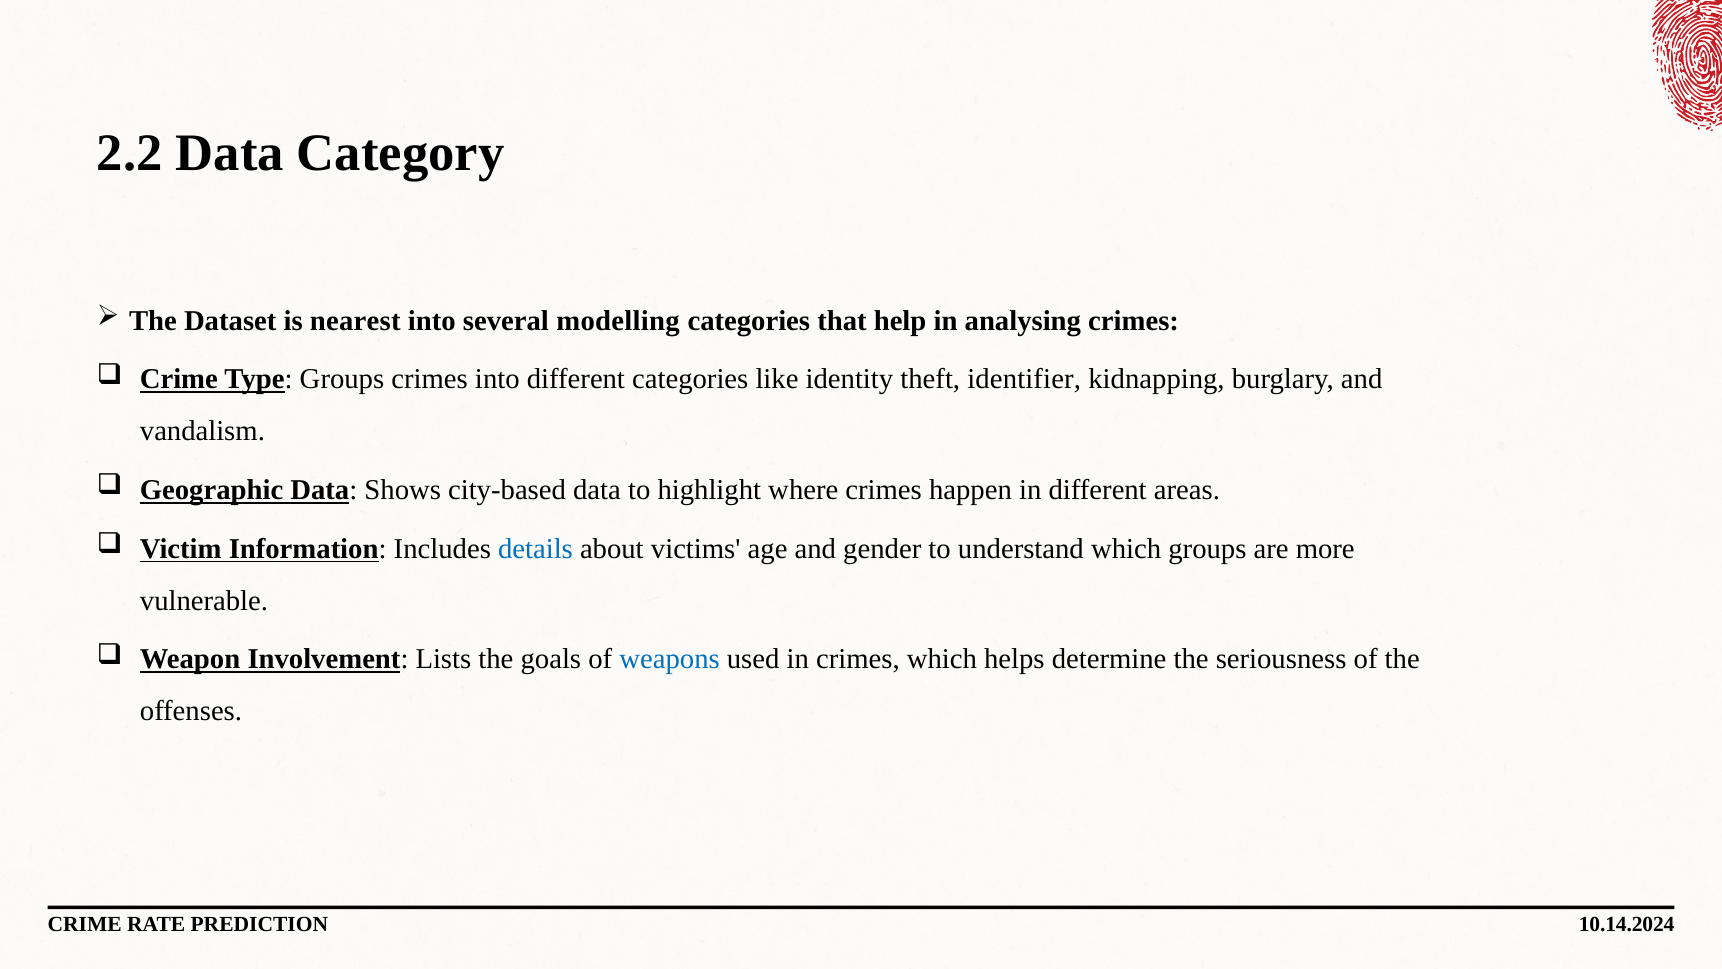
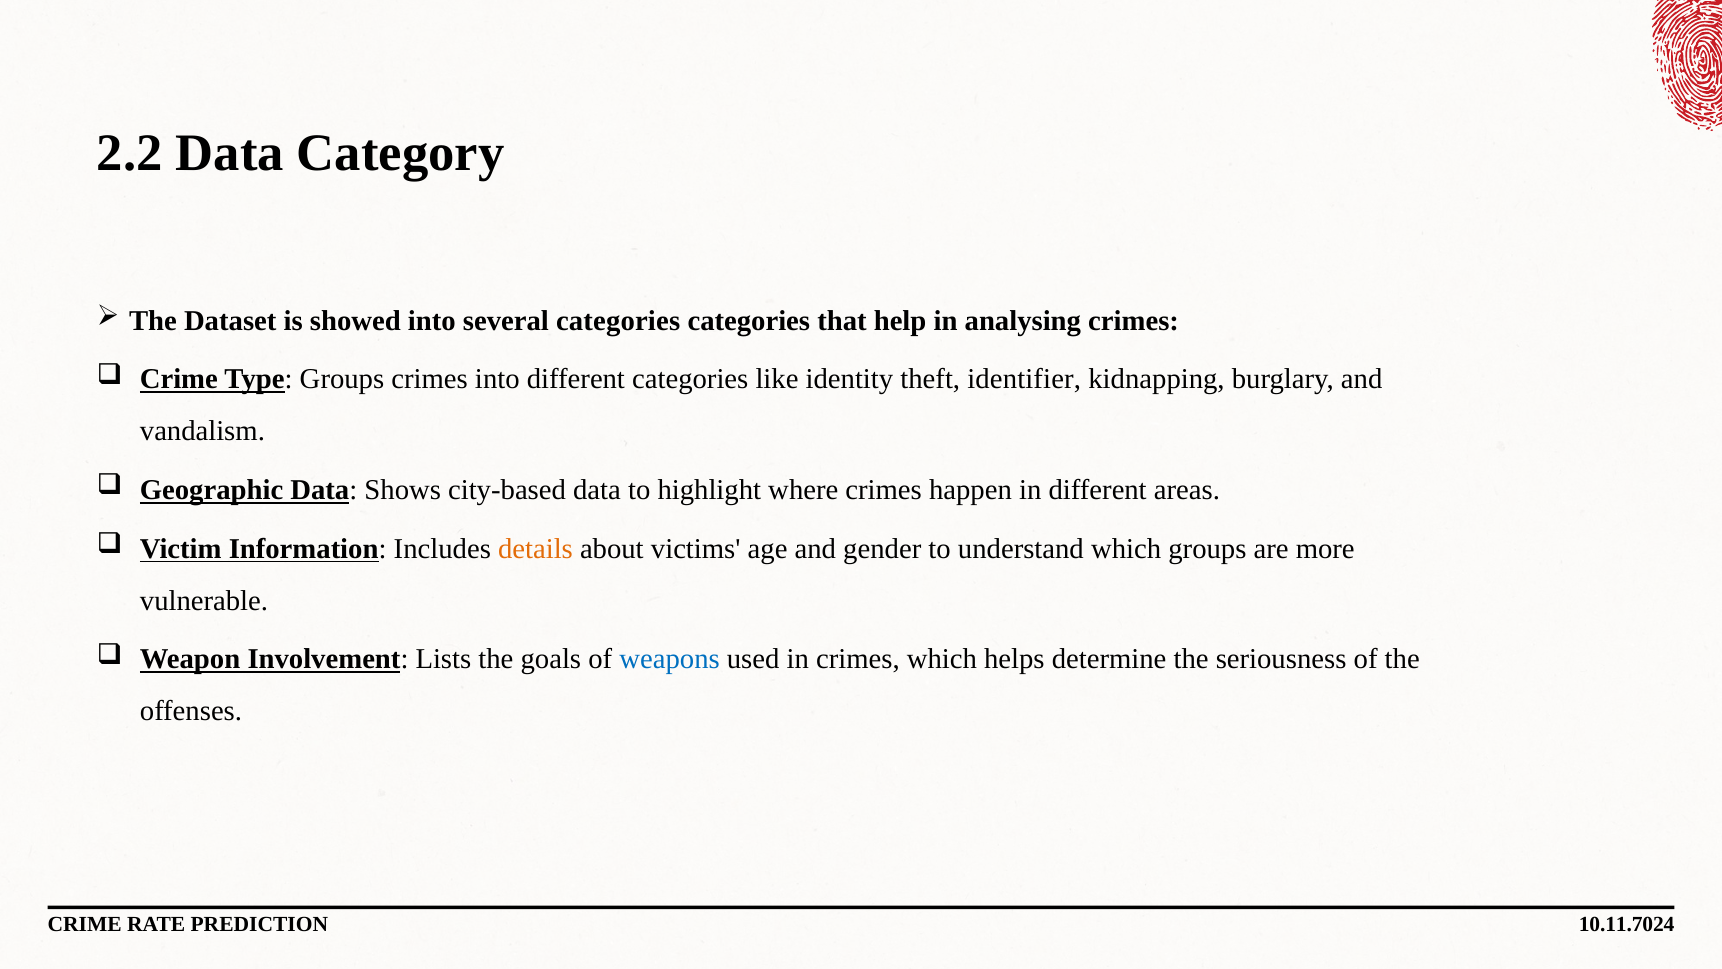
nearest: nearest -> showed (355, 320)
several modelling: modelling -> categories (618, 320)
details colour: blue -> orange (536, 549)
10.14.2024: 10.14.2024 -> 10.11.7024 (1627, 924)
